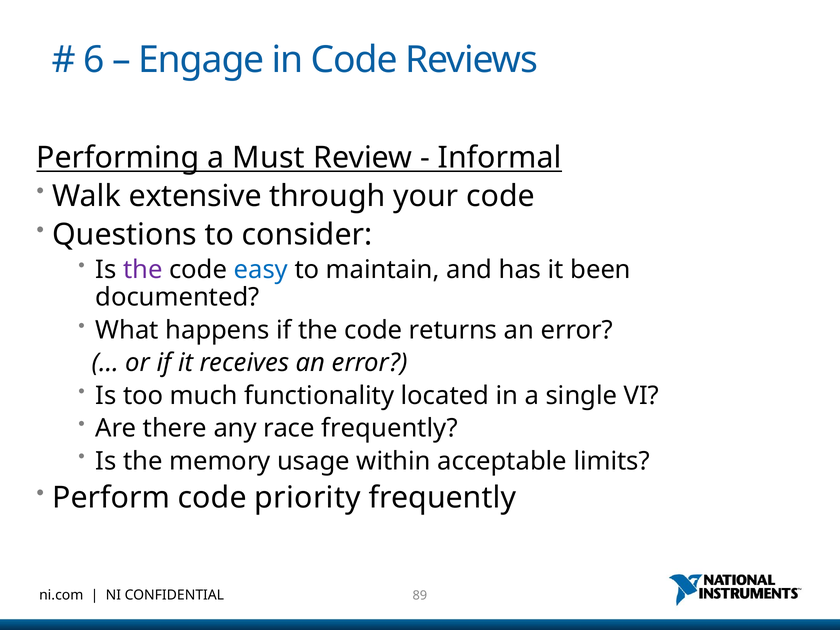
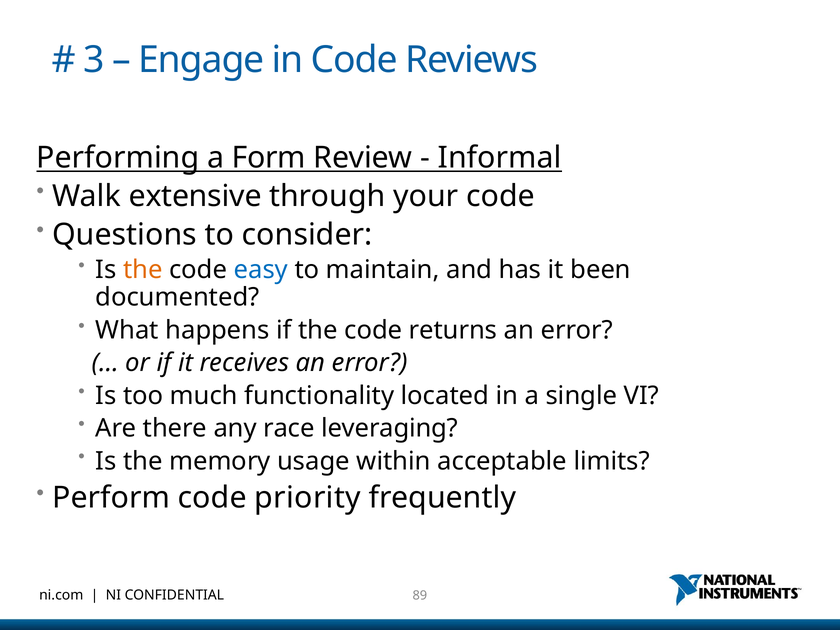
6: 6 -> 3 (94, 60)
Must: Must -> Form (269, 158)
the colour: purple -> orange (143, 270)
race frequently: frequently -> leveraging (390, 428)
